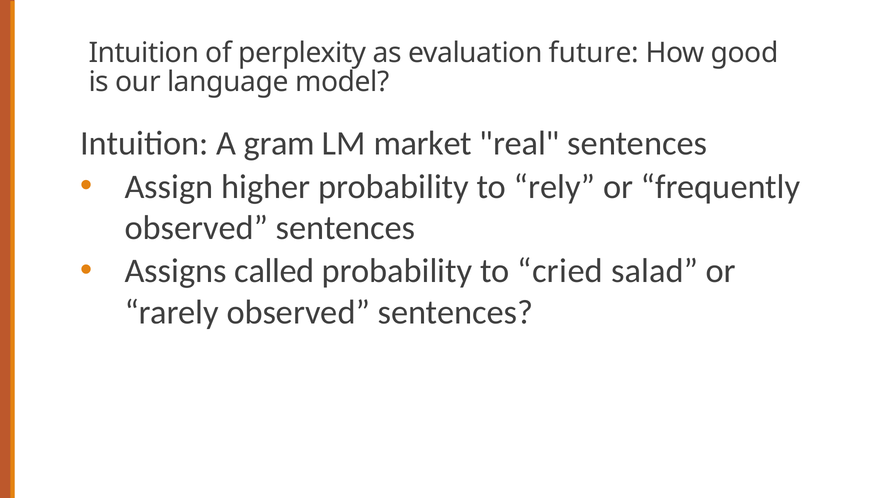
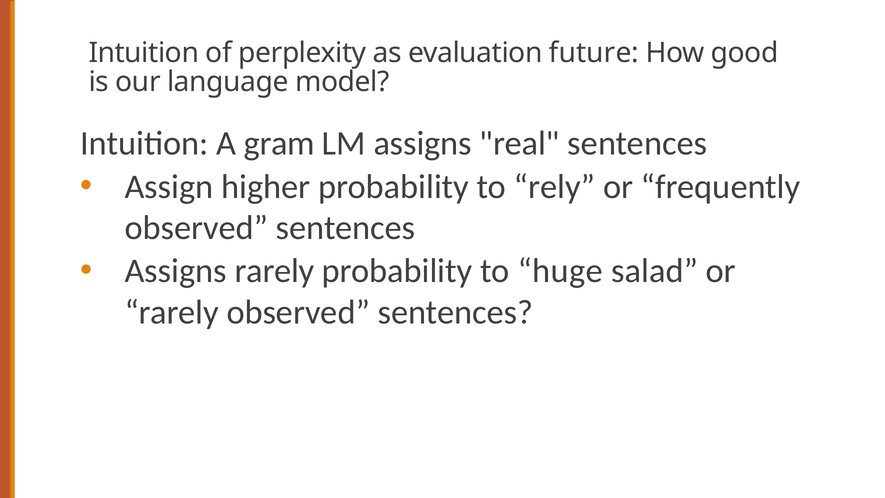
LM market: market -> assigns (423, 144)
Assigns called: called -> rarely (274, 271)
cried: cried -> huge (560, 271)
